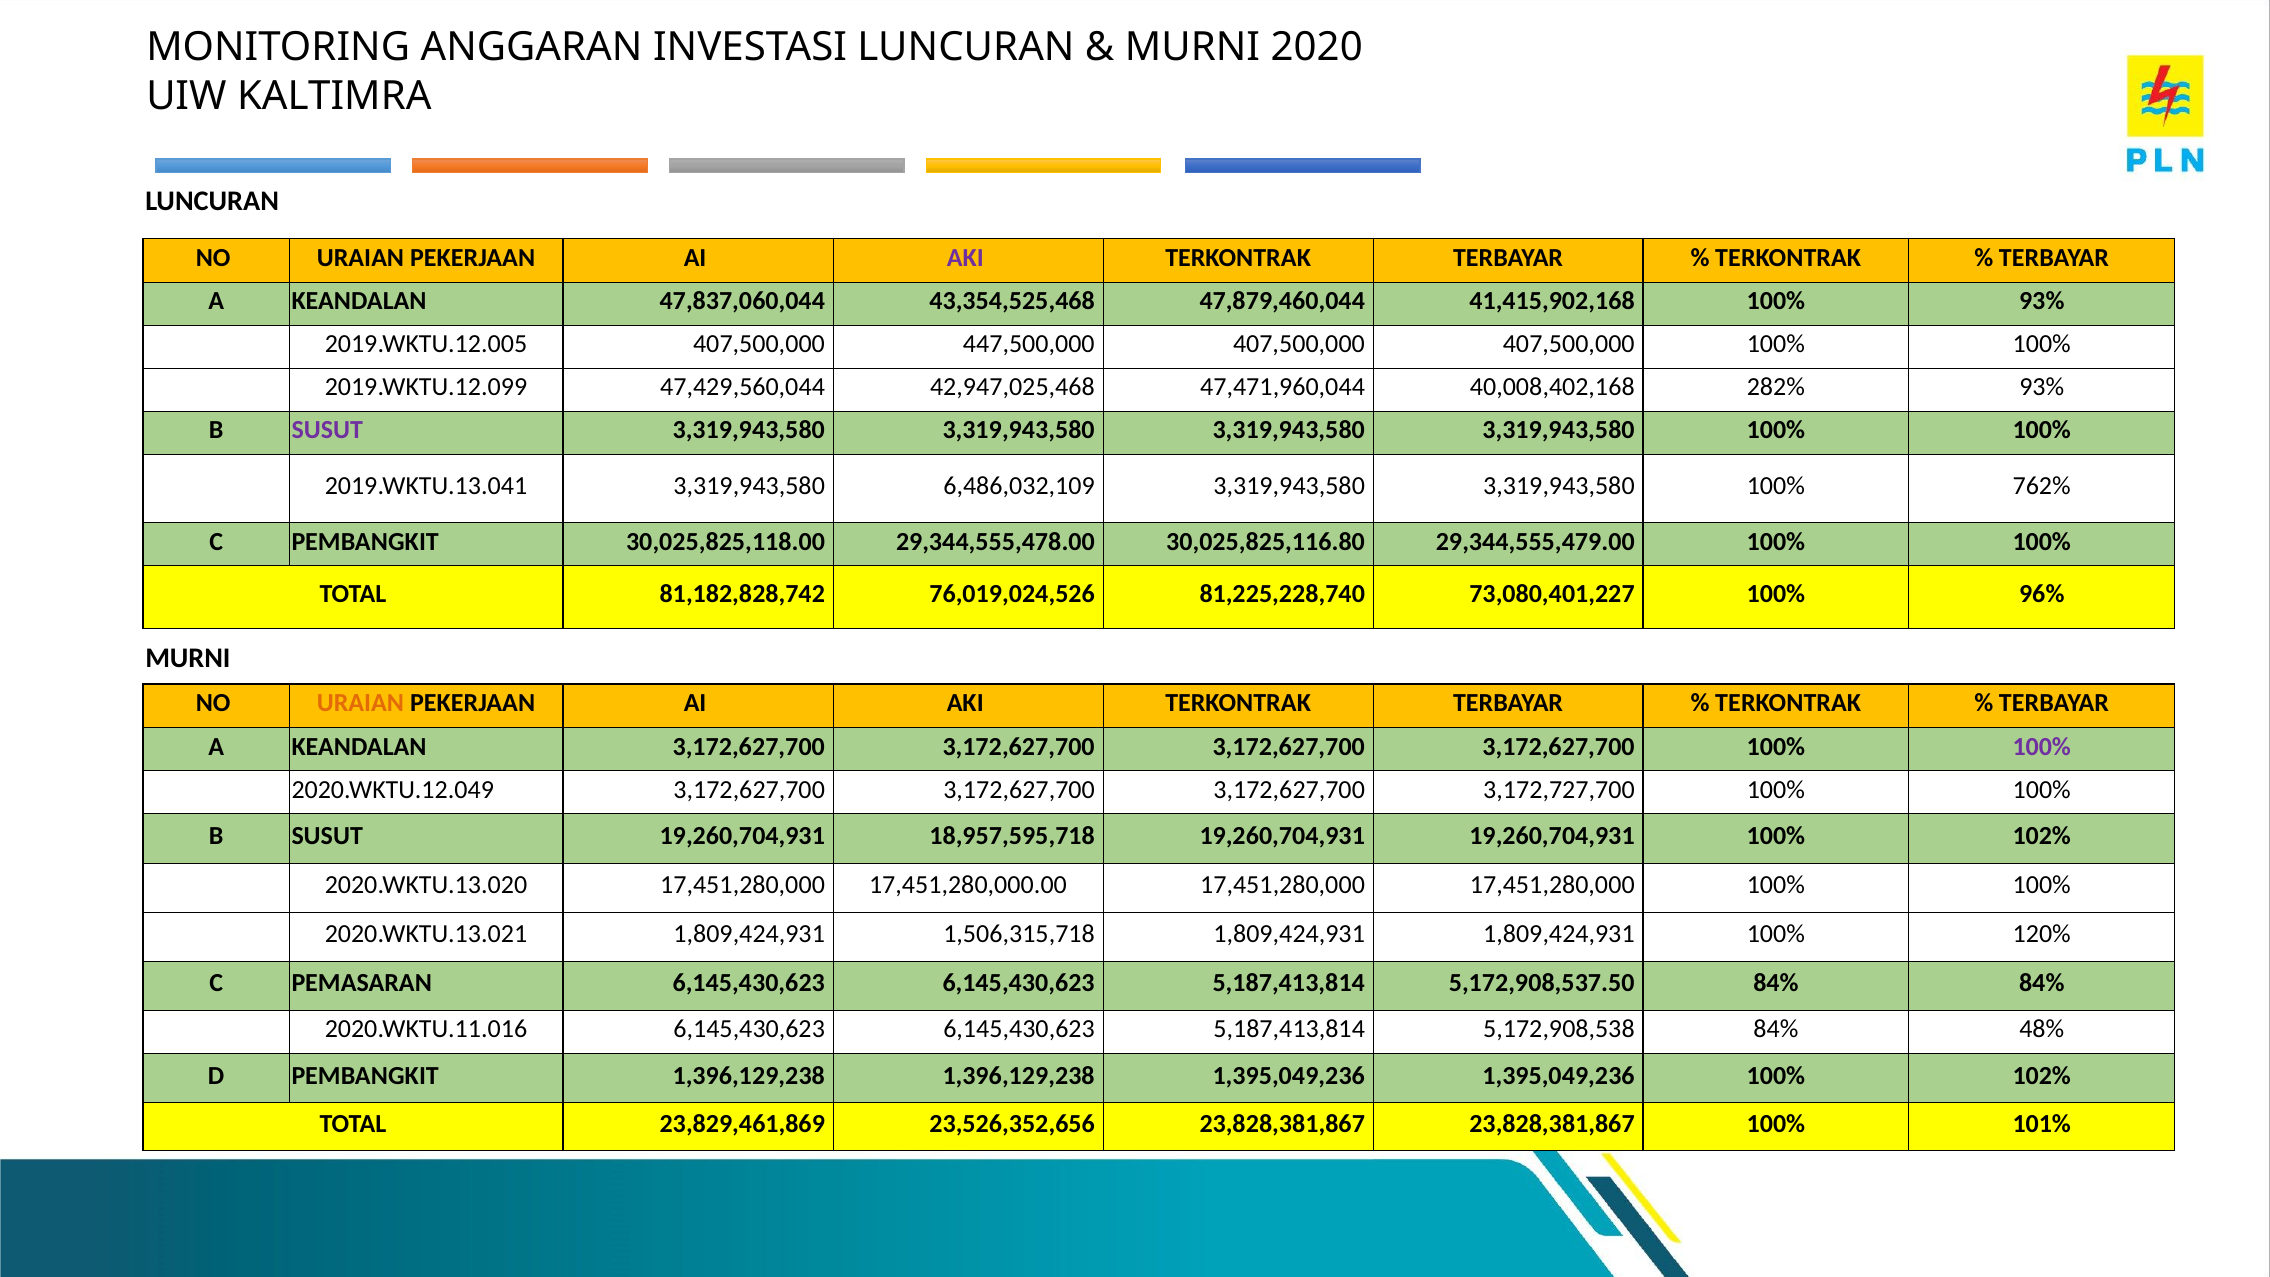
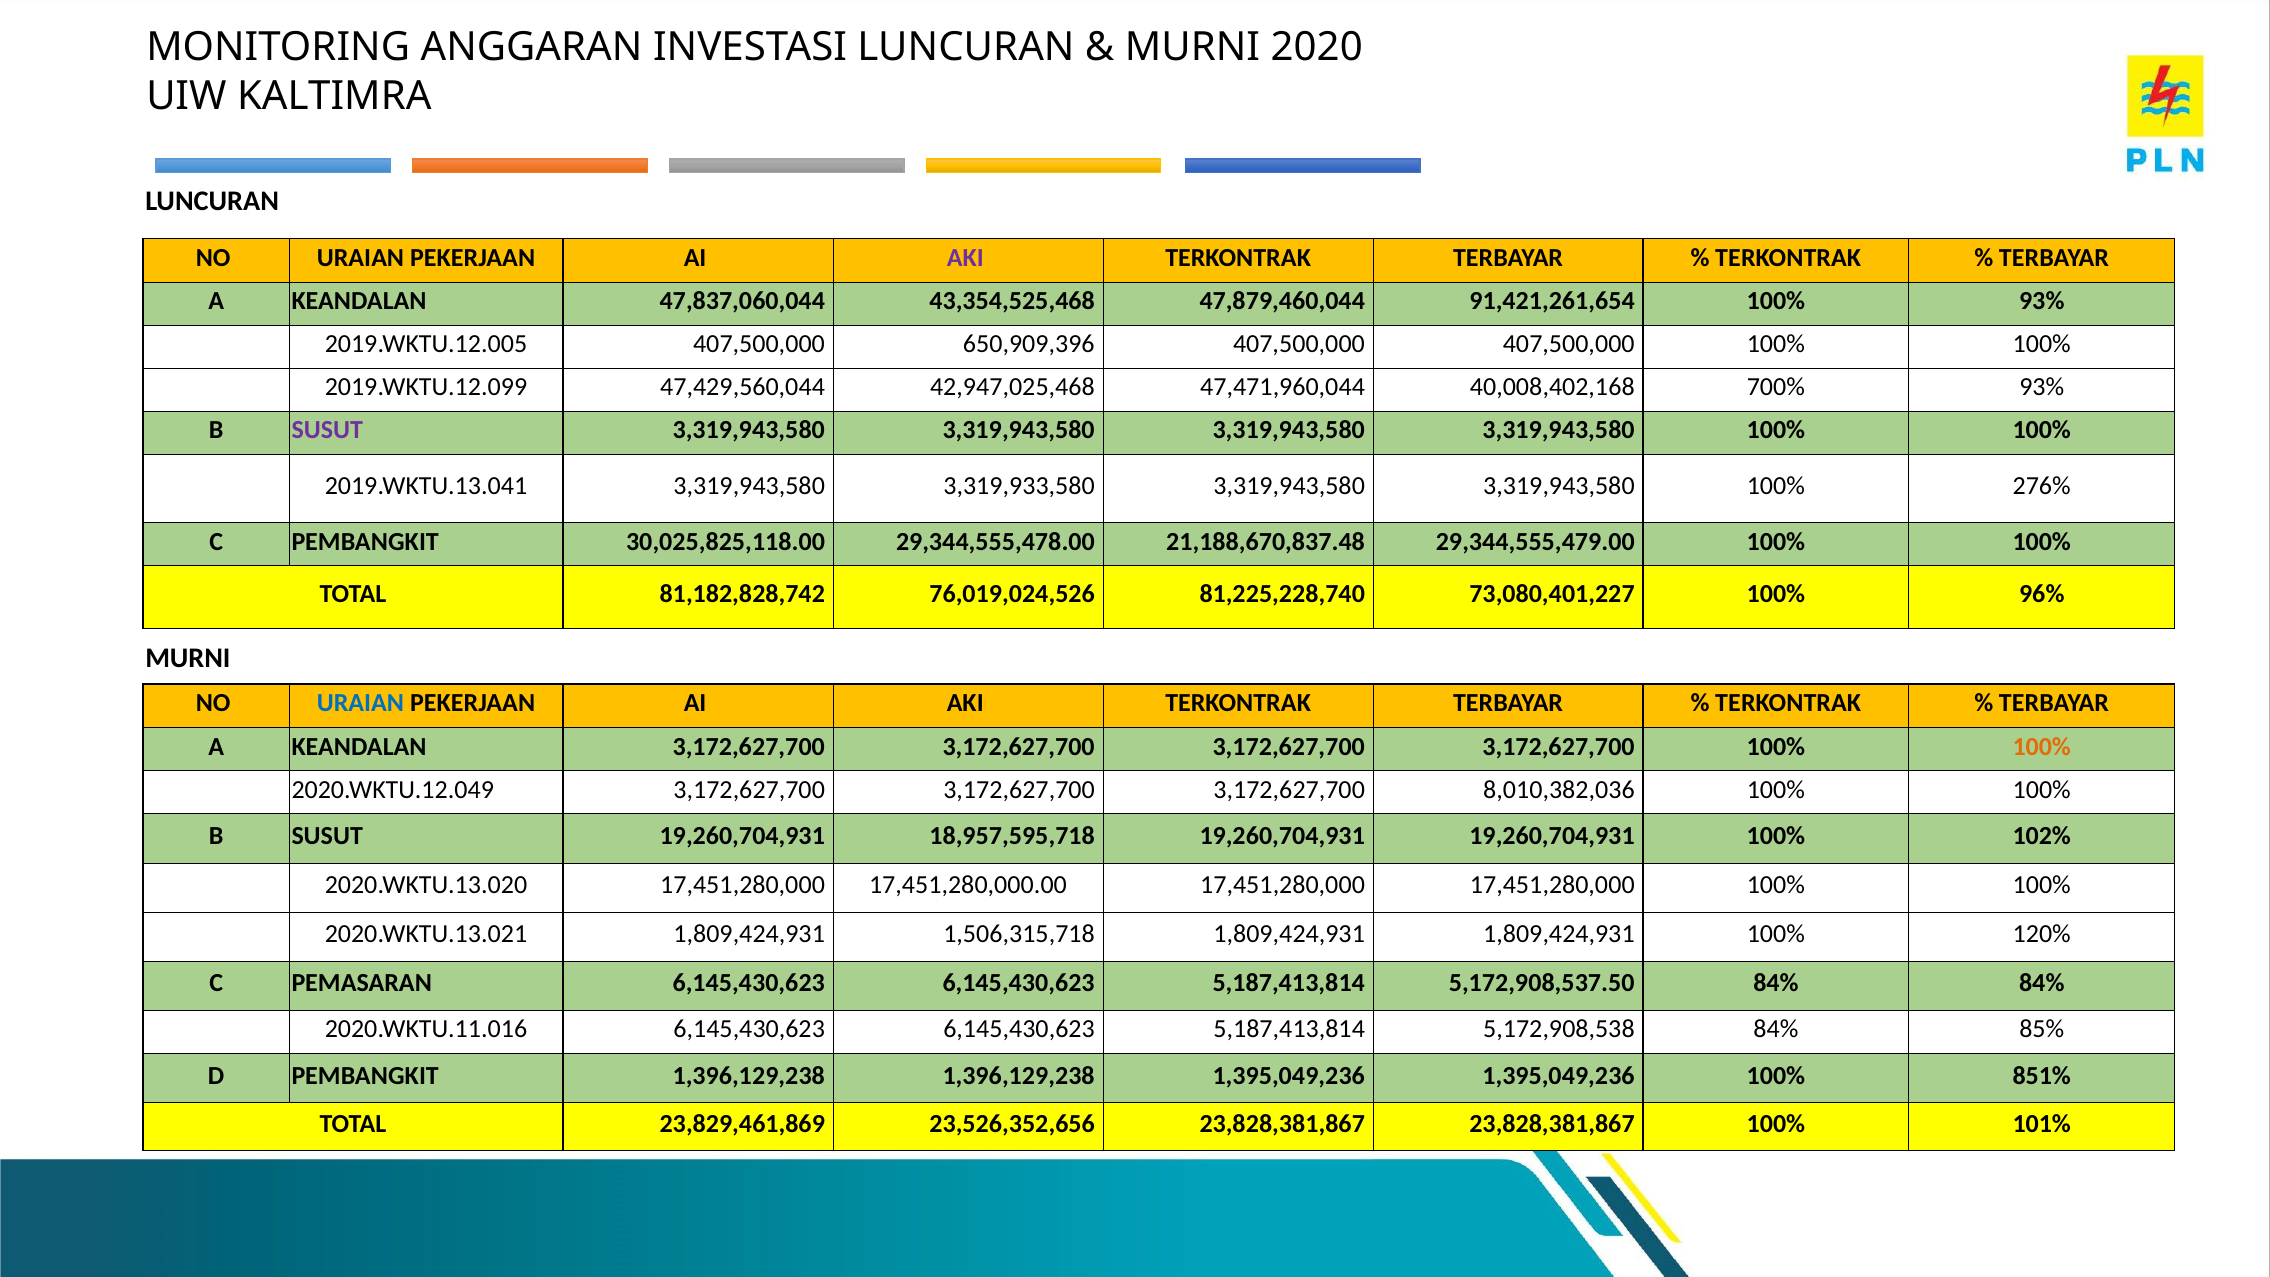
41,415,902,168: 41,415,902,168 -> 91,421,261,654 (1552, 301)
447,500,000: 447,500,000 -> 650,909,396 (1029, 344)
282%: 282% -> 700% (1776, 387)
6,486,032,109: 6,486,032,109 -> 3,319,933,580 (1019, 486)
762%: 762% -> 276% (2042, 486)
30,025,825,116.80: 30,025,825,116.80 -> 21,188,670,837.48 (1266, 542)
URAIAN colour: orange -> blue (360, 703)
100% colour: purple -> orange (2042, 746)
3,172,727,700: 3,172,727,700 -> 8,010,382,036 (1559, 789)
48%: 48% -> 85% (2042, 1029)
1,395,049,236 100% 102%: 102% -> 851% (2042, 1075)
